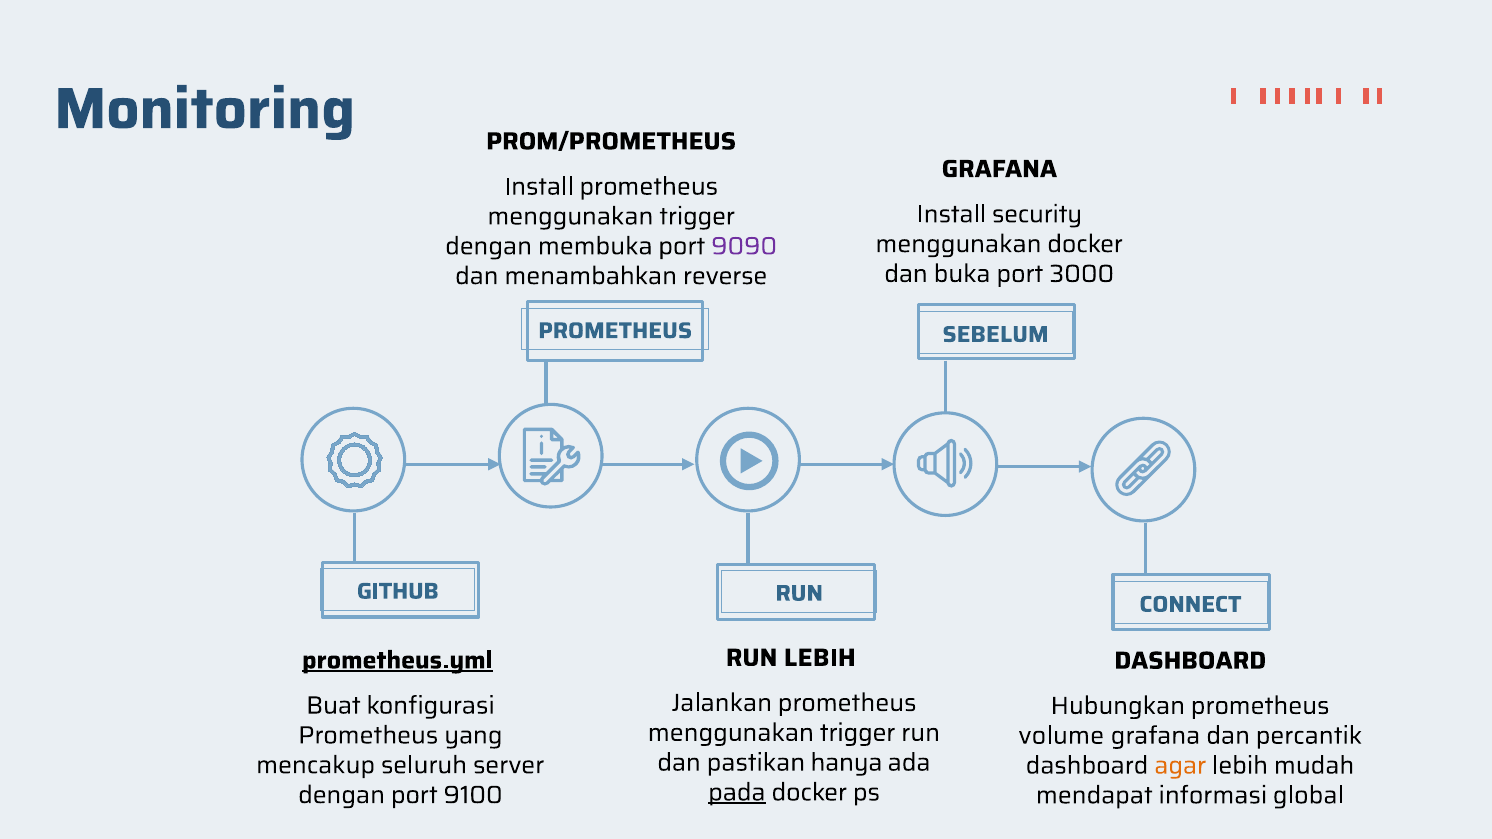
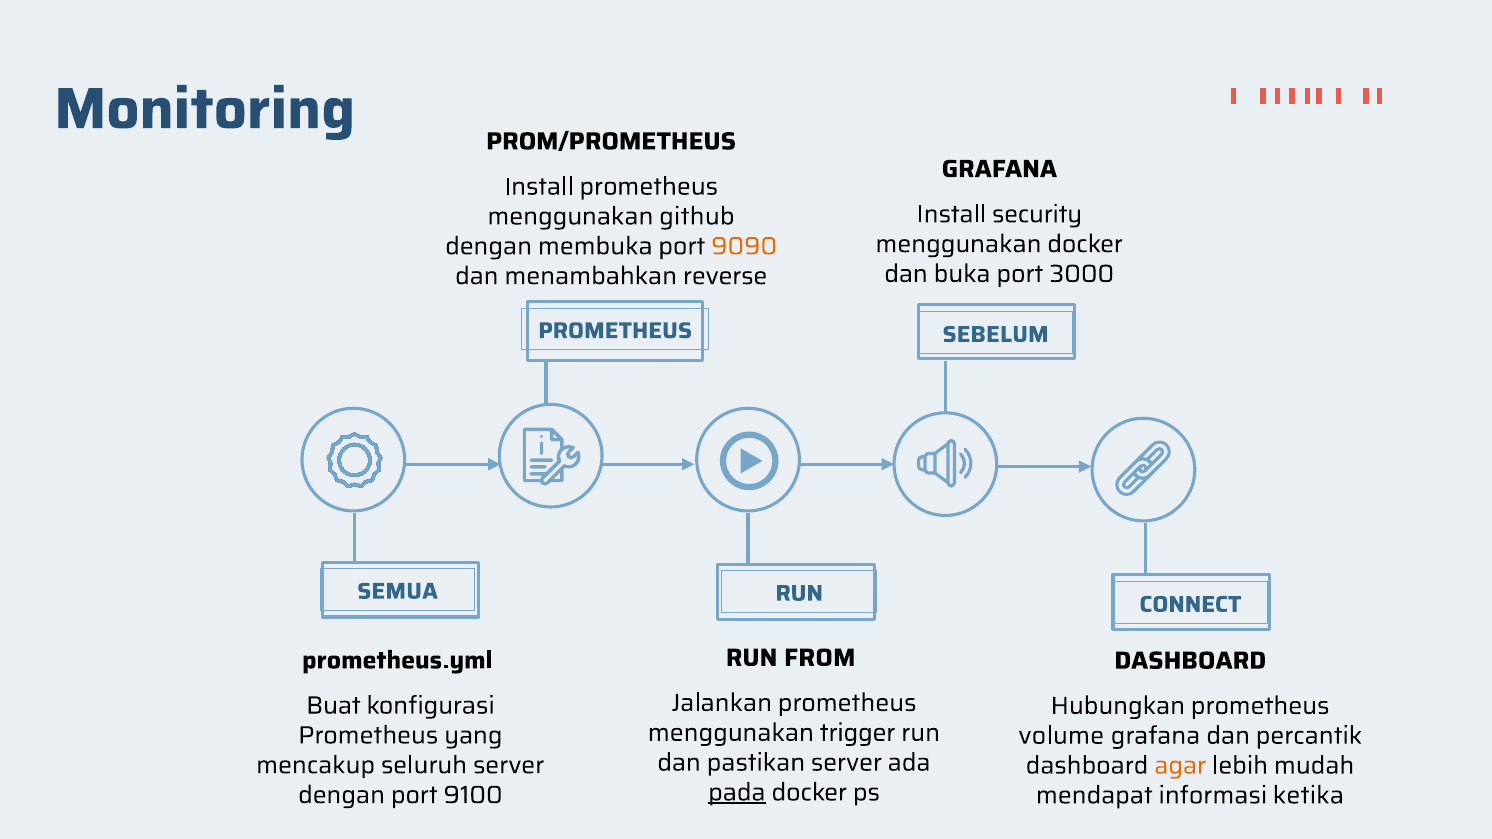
trigger: trigger -> github (697, 216)
9090 colour: purple -> orange (744, 246)
GITHUB: GITHUB -> SEMUA (398, 591)
RUN LEBIH: LEBIH -> FROM (820, 658)
prometheus.yml underline: present -> none (397, 660)
pastikan hanya: hanya -> server (846, 763)
global: global -> ketika (1308, 795)
